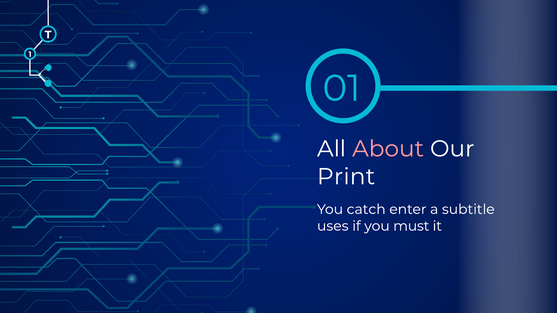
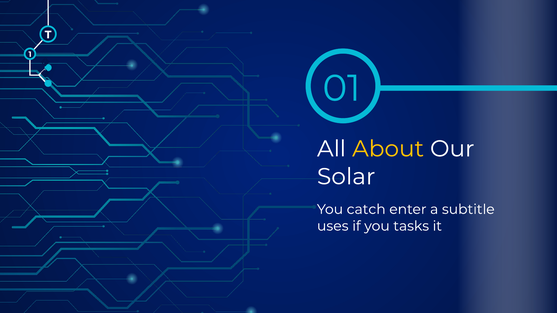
About colour: pink -> yellow (388, 149)
Print: Print -> Solar (346, 177)
must: must -> tasks (411, 226)
